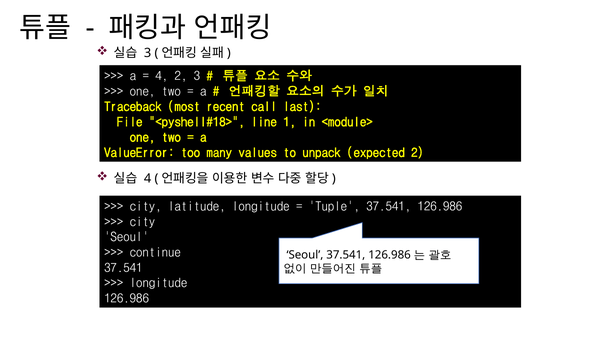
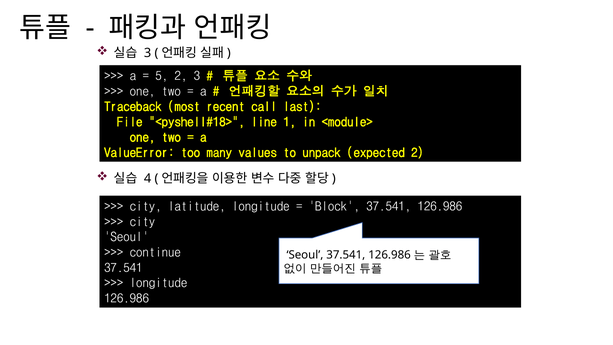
4: 4 -> 5 (162, 76)
Tuple: Tuple -> Block (334, 206)
